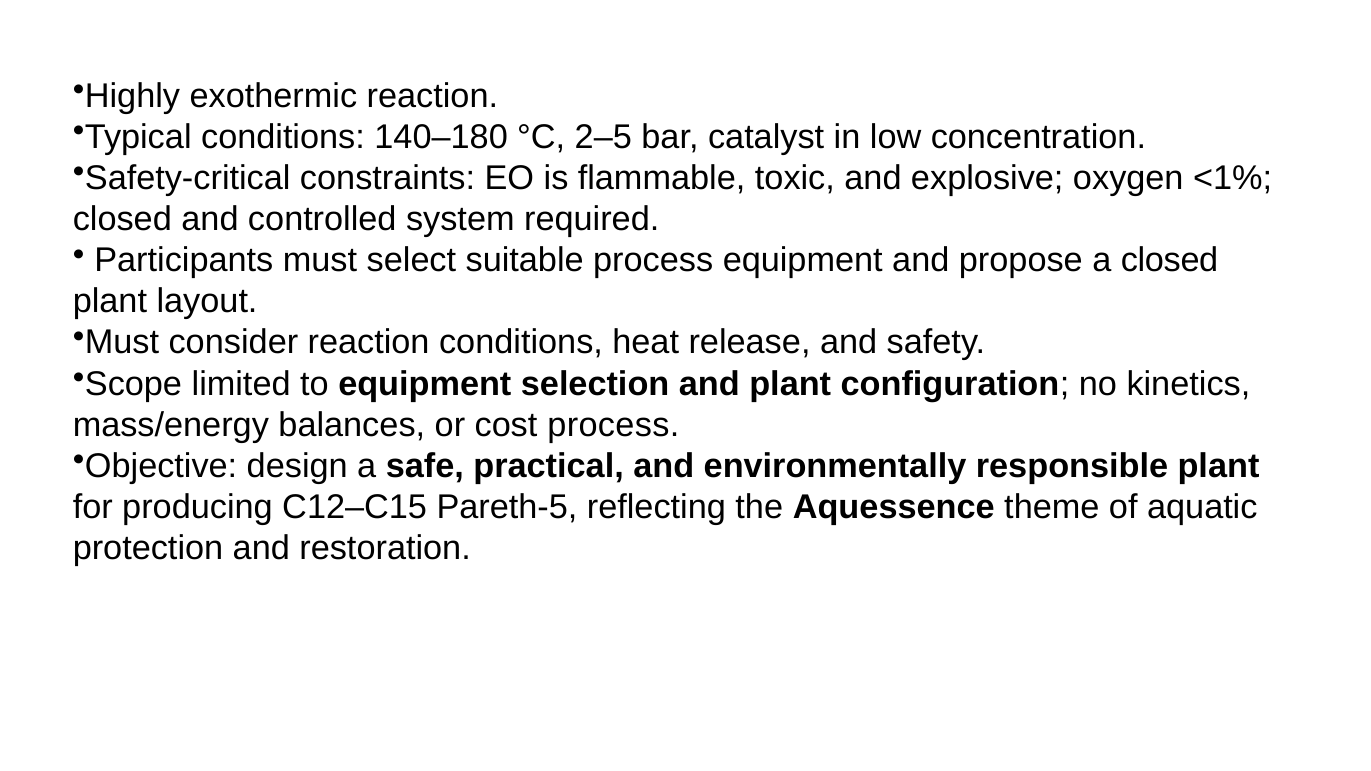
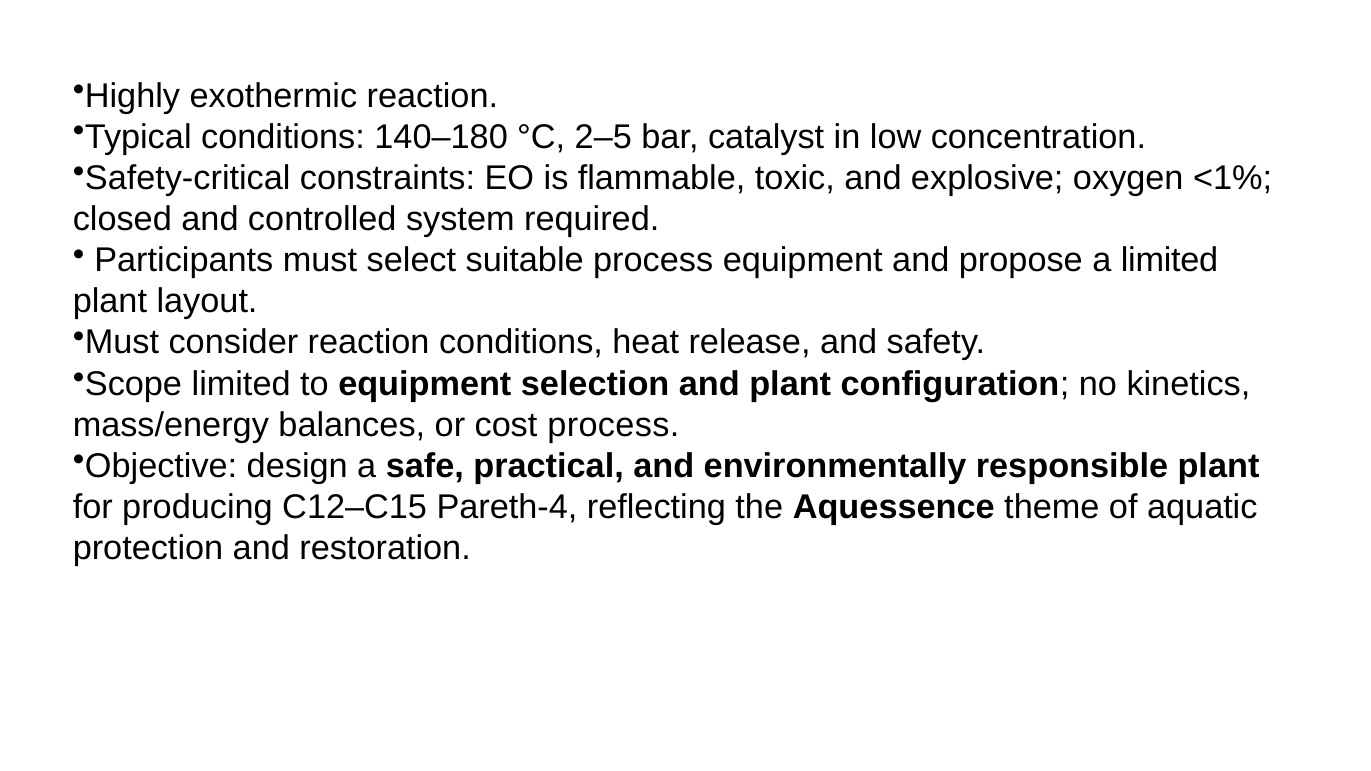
a closed: closed -> limited (1170, 260)
Pareth-5: Pareth-5 -> Pareth-4 (507, 507)
